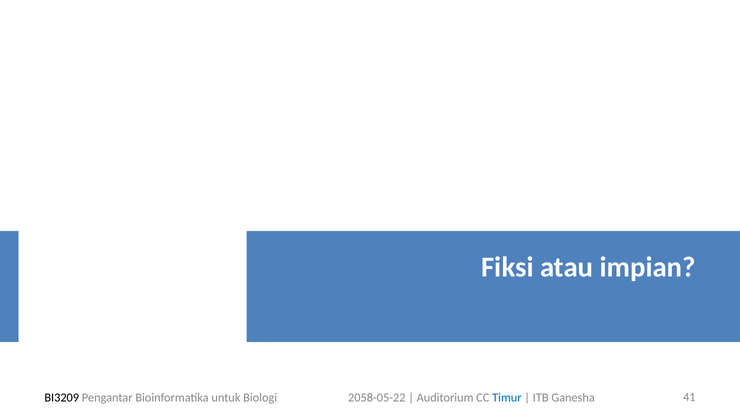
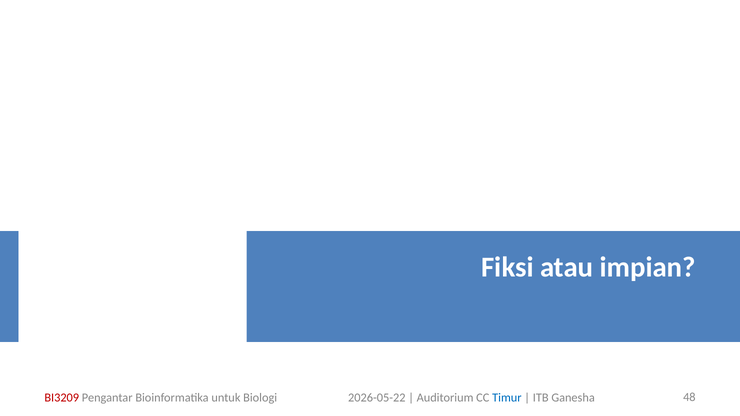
BI3209 colour: black -> red (62, 398)
2058-05-22: 2058-05-22 -> 2026-05-22 (377, 398)
41: 41 -> 48 (689, 398)
